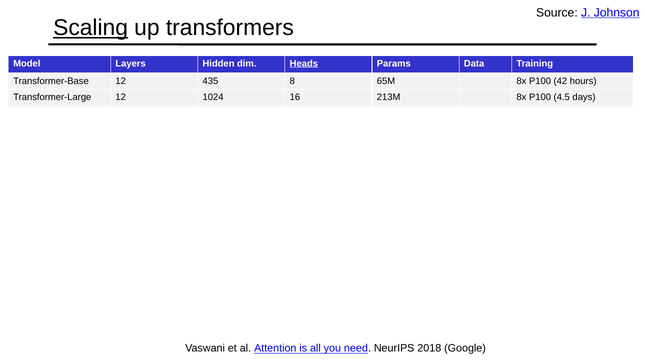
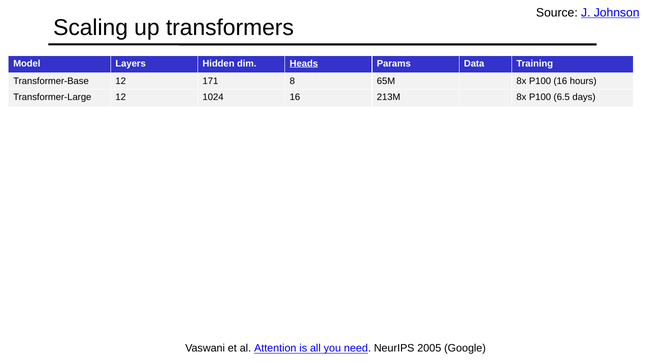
Scaling underline: present -> none (91, 28)
435: 435 -> 171 (210, 81)
P100 42: 42 -> 16 (560, 81)
4.5: 4.5 -> 6.5 (562, 97)
2018: 2018 -> 2005 (429, 348)
